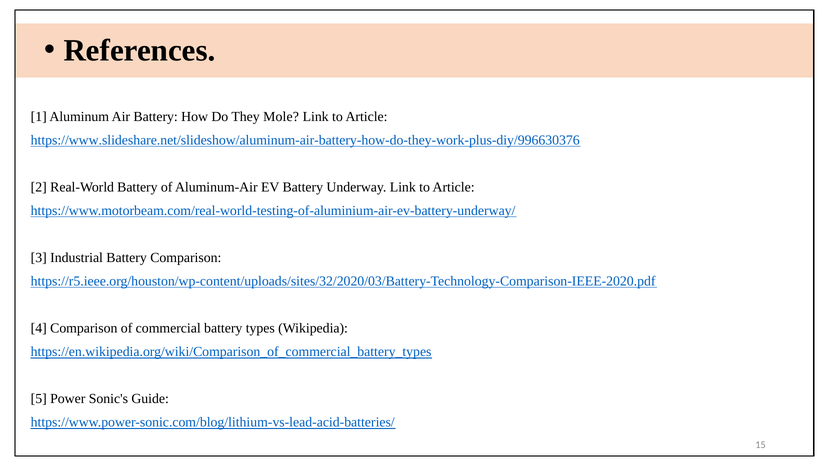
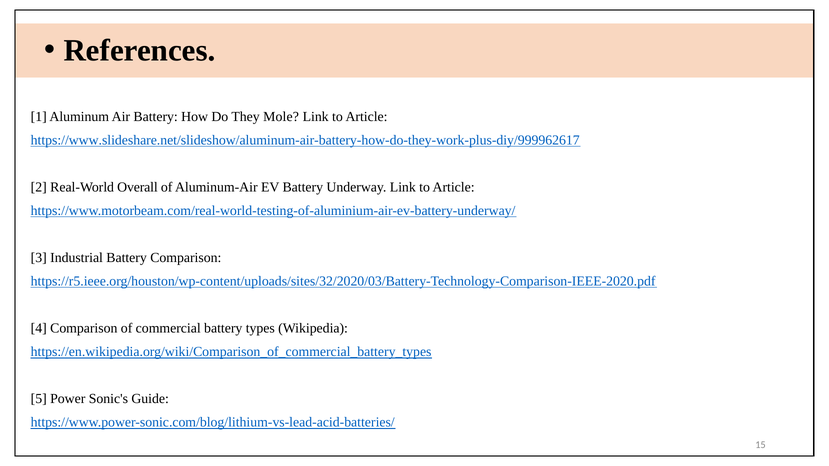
https://www.slideshare.net/slideshow/aluminum-air-battery-how-do-they-work-plus-diy/996630376: https://www.slideshare.net/slideshow/aluminum-air-battery-how-do-they-work-plus-diy/996630376 -> https://www.slideshare.net/slideshow/aluminum-air-battery-how-do-they-work-plus-diy/999962617 (305, 140)
Real-World Battery: Battery -> Overall (137, 187)
